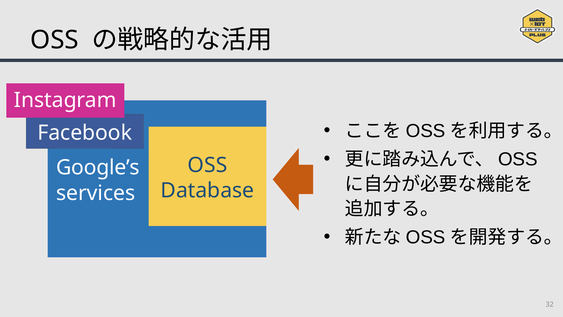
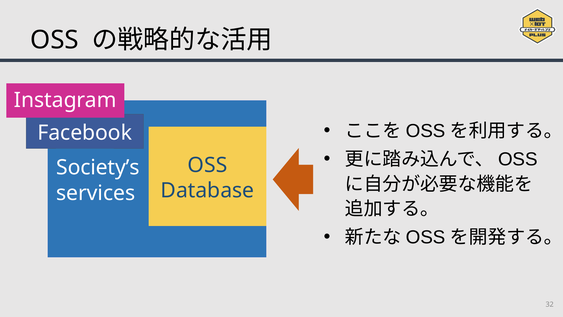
Google’s: Google’s -> Society’s (98, 168)
